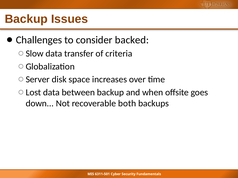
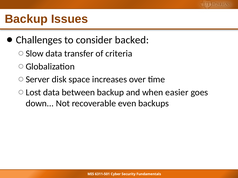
offsite: offsite -> easier (177, 93)
both: both -> even (127, 104)
